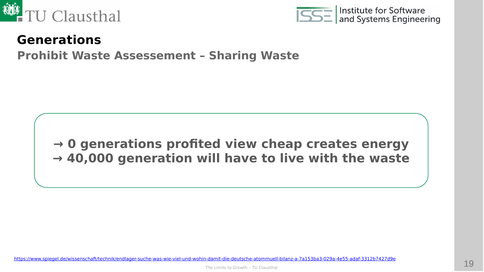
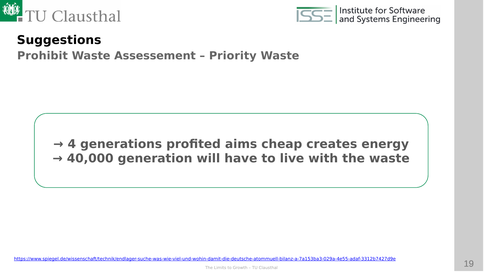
Generations: Generations -> Suggestions (59, 40)
Sharing: Sharing -> Priority (233, 56)
0: 0 -> 4 (72, 144)
view: view -> aims (241, 144)
